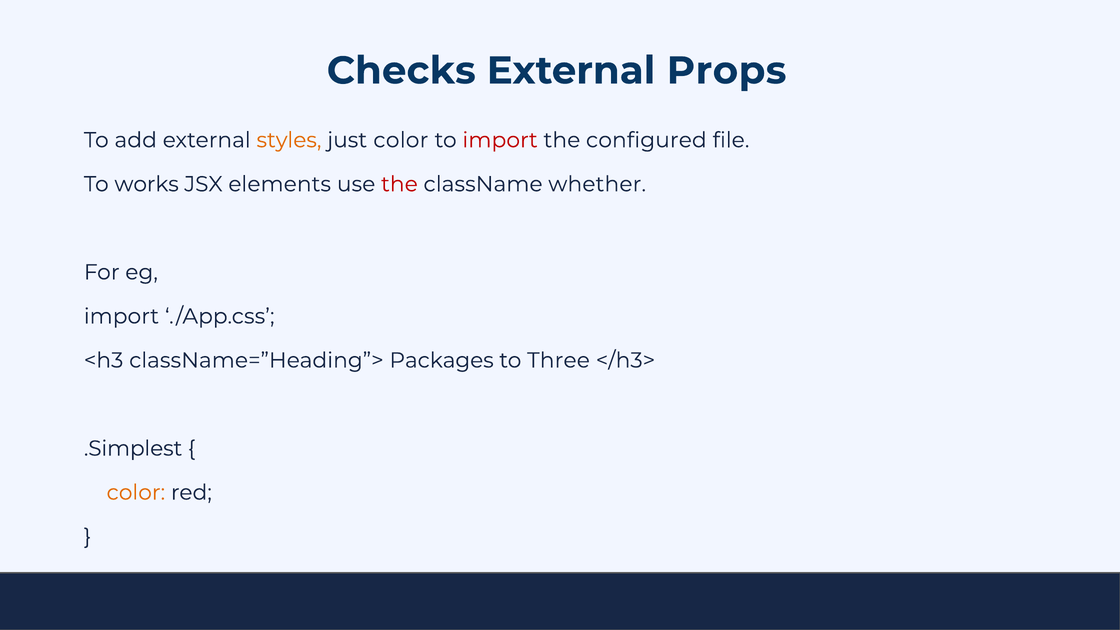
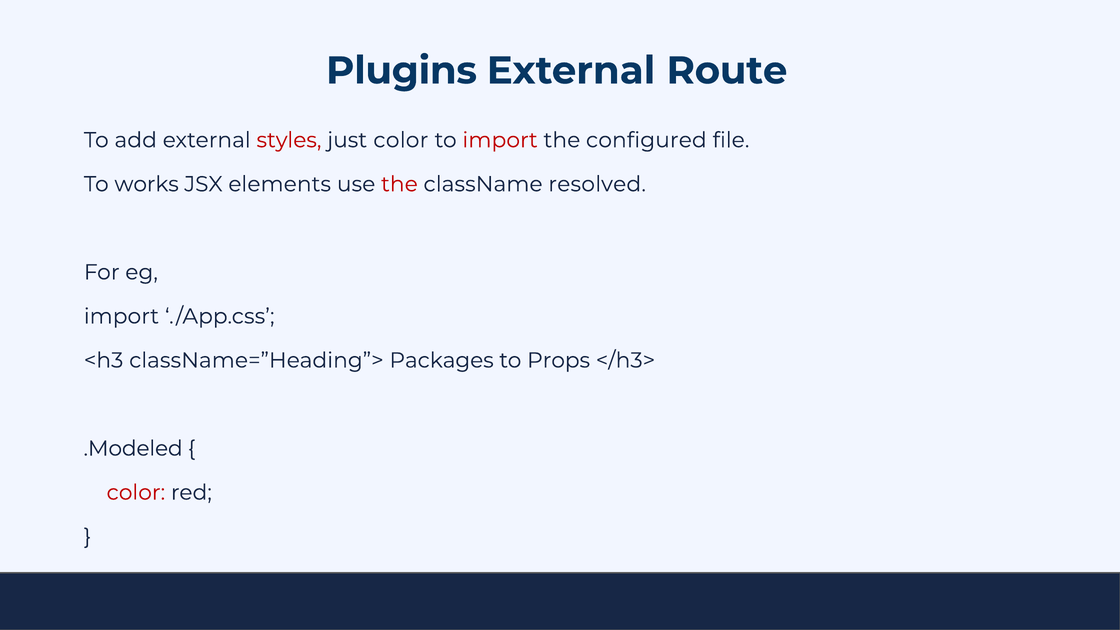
Checks: Checks -> Plugins (401, 71)
Props: Props -> Route (727, 71)
styles colour: orange -> red (289, 140)
whether: whether -> resolved (597, 184)
Three: Three -> Props (559, 360)
.Simplest: .Simplest -> .Modeled (133, 448)
color colour: orange -> red (136, 493)
